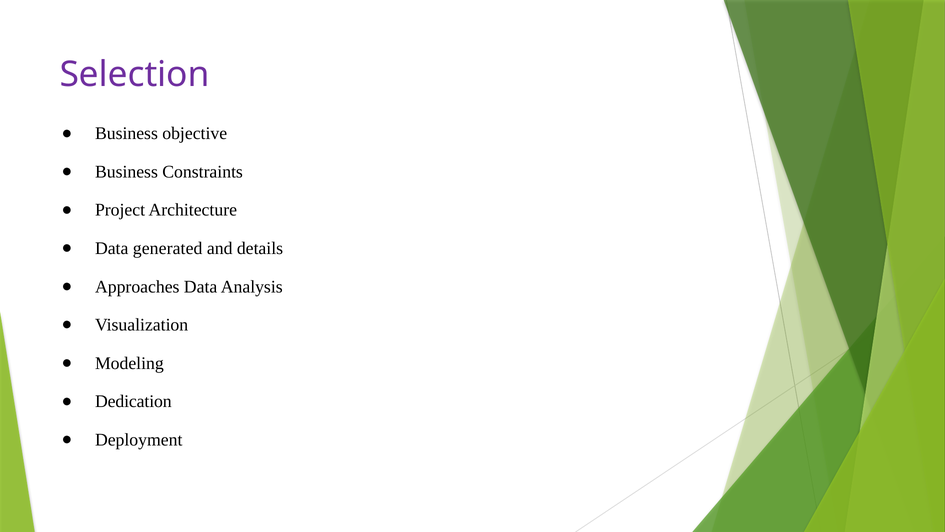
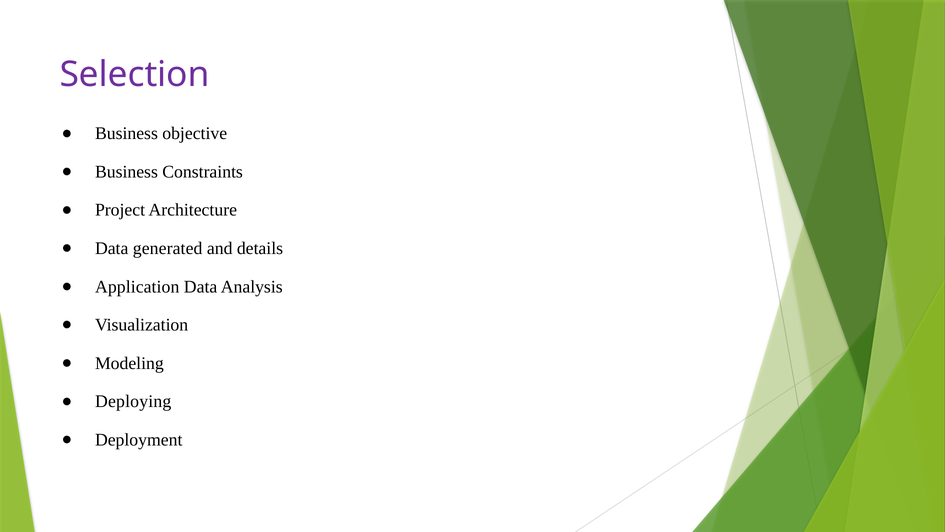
Approaches: Approaches -> Application (137, 286)
Dedication: Dedication -> Deploying (133, 401)
